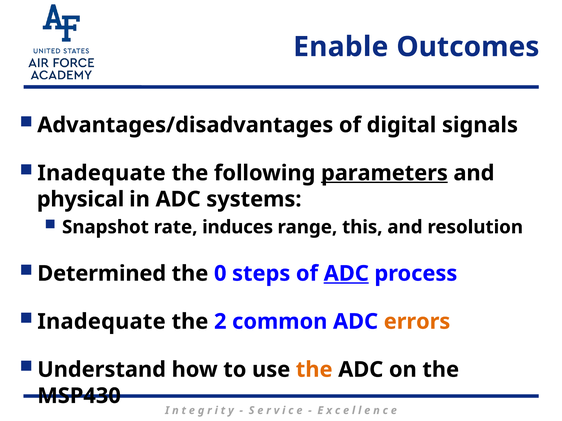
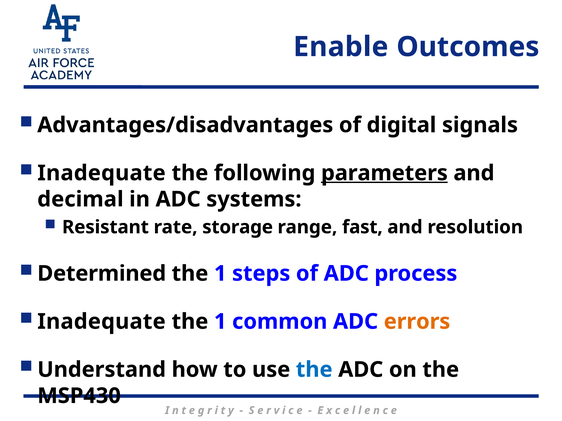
physical: physical -> decimal (80, 200)
Snapshot: Snapshot -> Resistant (105, 227)
induces: induces -> storage (238, 227)
this: this -> fast (362, 227)
0: 0 -> 1 (220, 274)
ADC underline: present -> none (346, 274)
2: 2 -> 1 (220, 322)
the colour: orange -> blue (314, 370)
